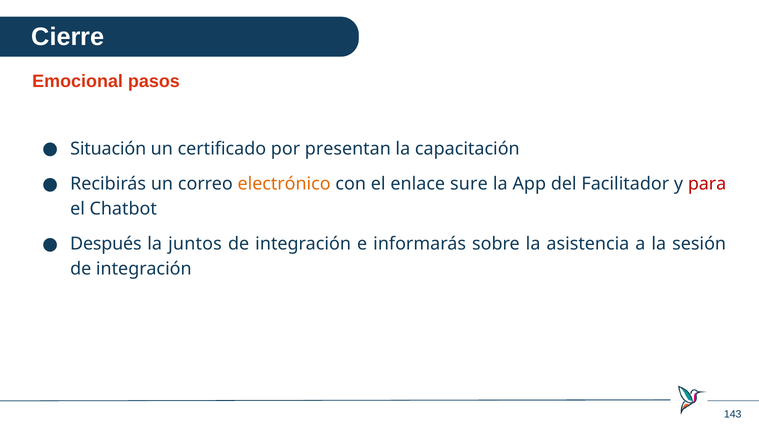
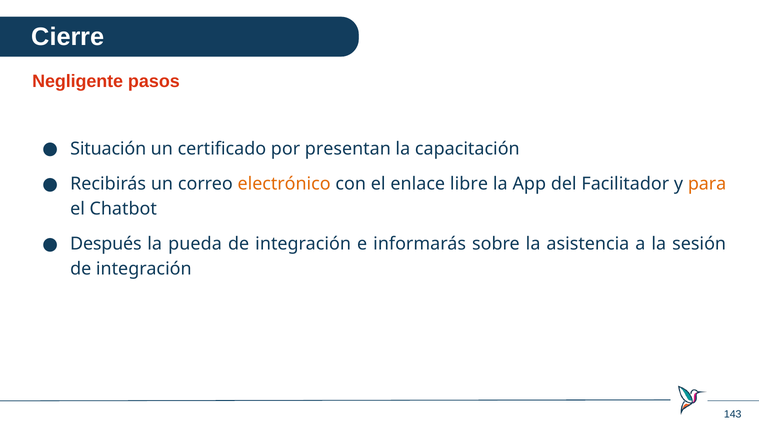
Emocional: Emocional -> Negligente (78, 81)
sure: sure -> libre (469, 184)
para colour: red -> orange (707, 184)
juntos: juntos -> pueda (195, 244)
